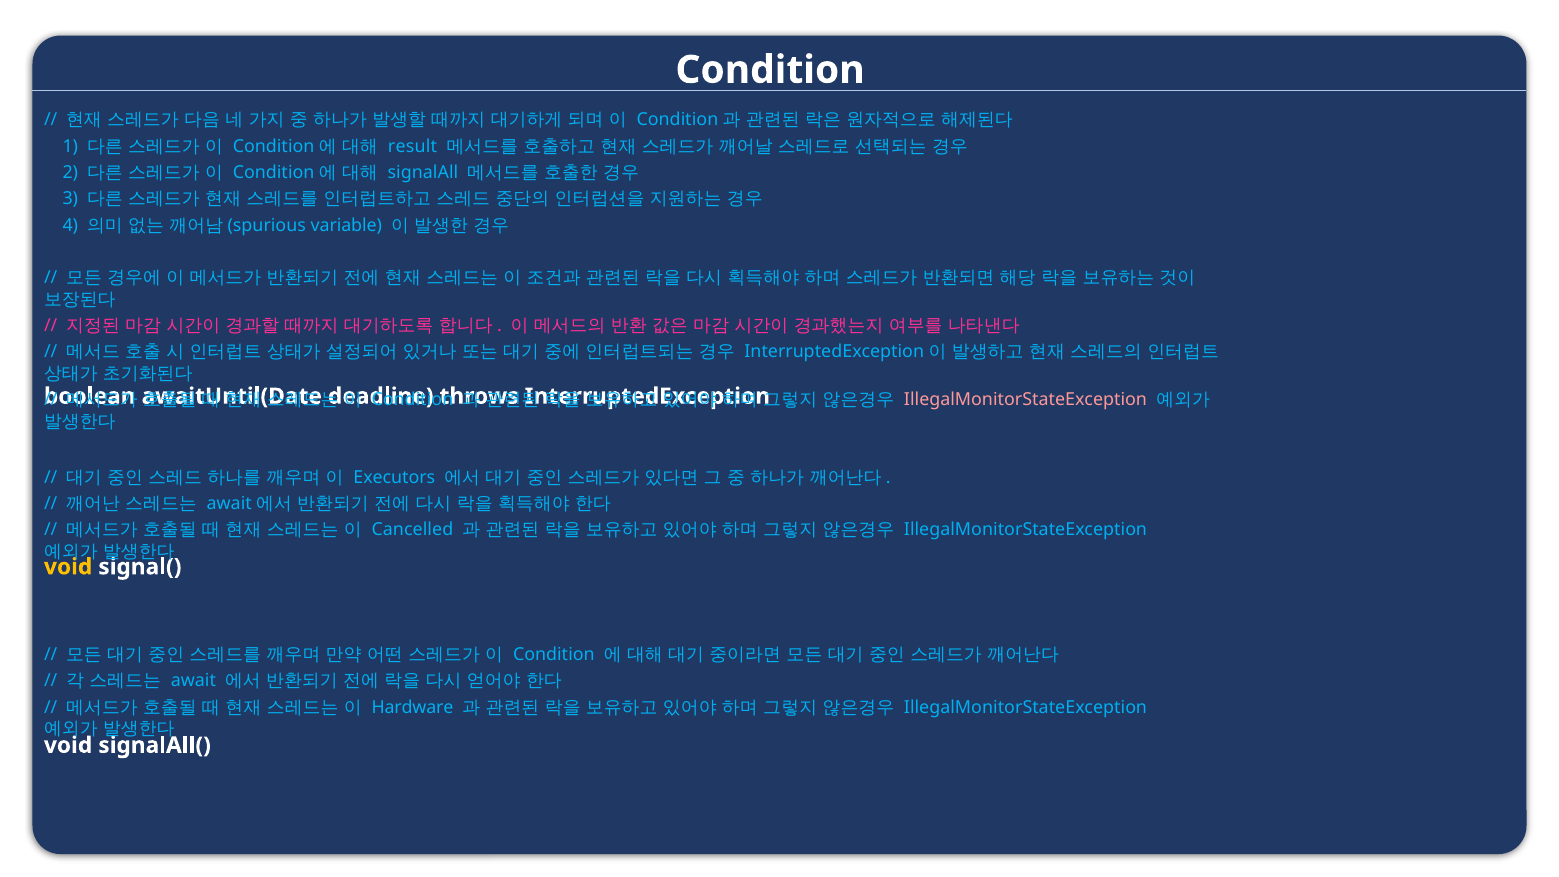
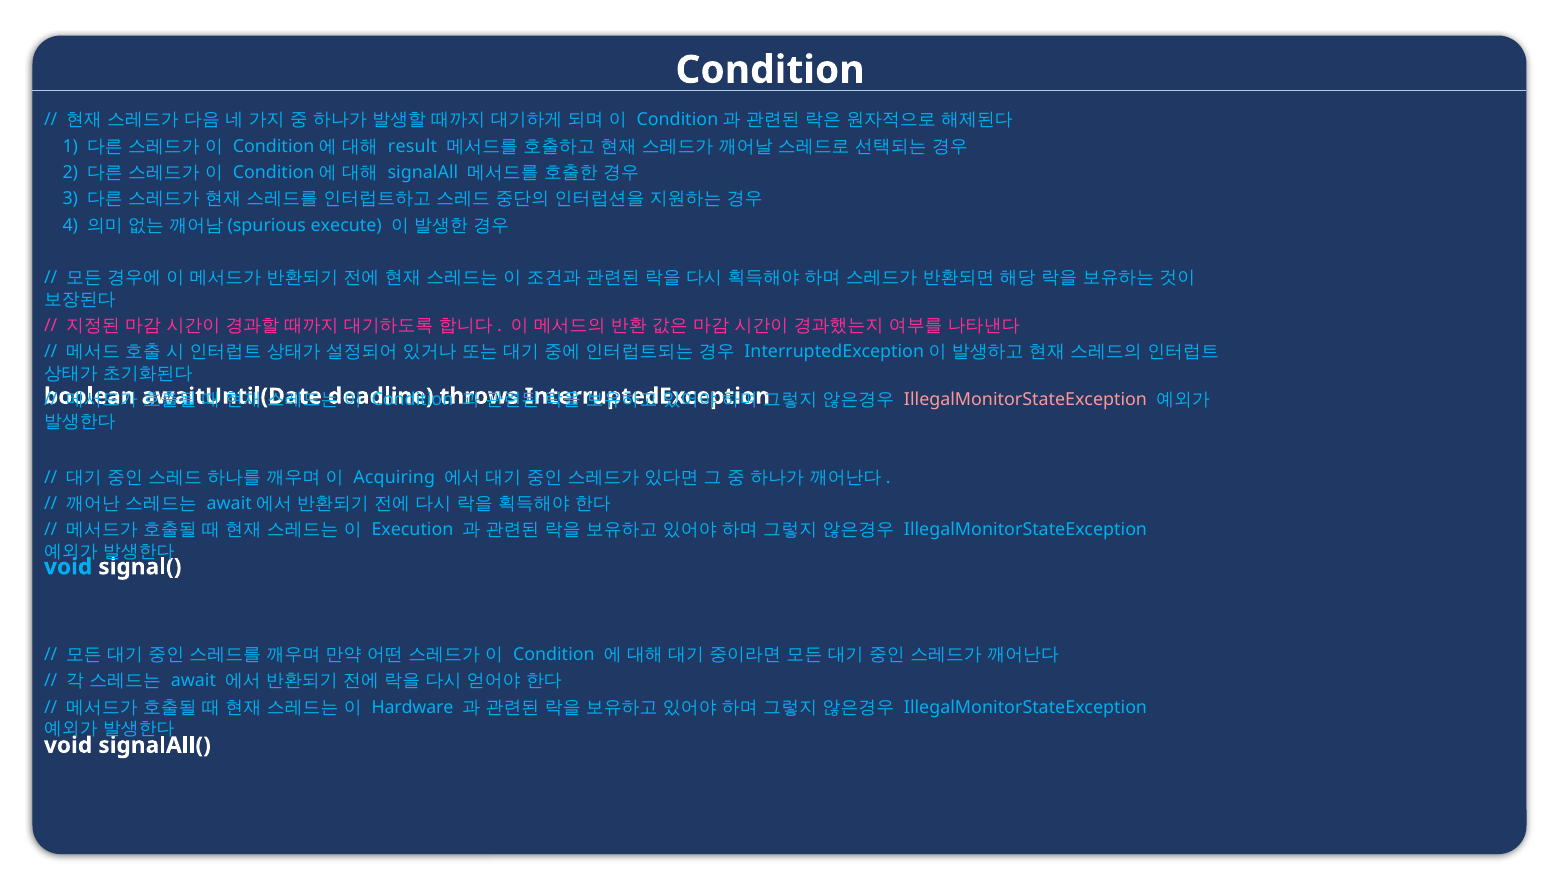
variable: variable -> execute (346, 225)
Executors: Executors -> Acquiring (394, 477)
Cancelled: Cancelled -> Execution (412, 530)
void colour: yellow -> light blue (68, 567)
